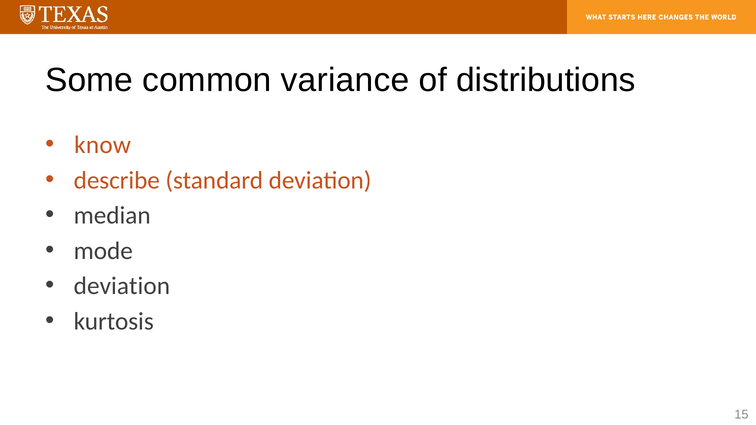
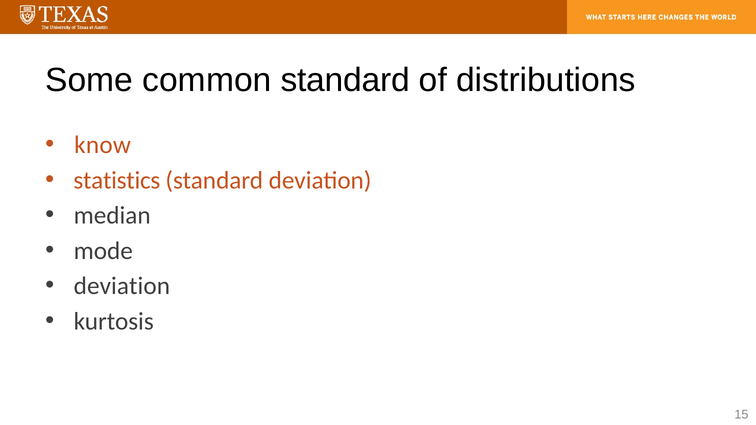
common variance: variance -> standard (345, 80)
describe: describe -> statistics (117, 180)
